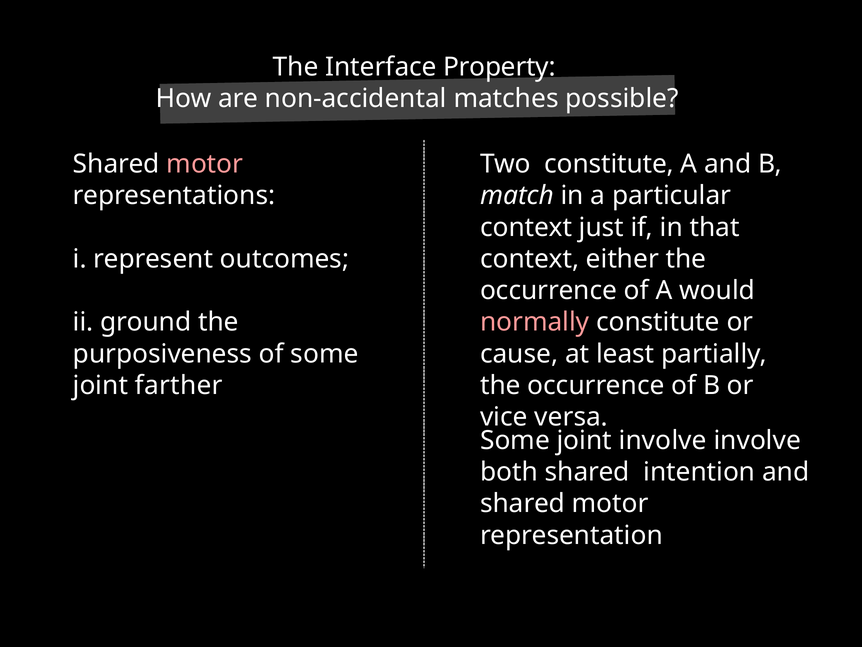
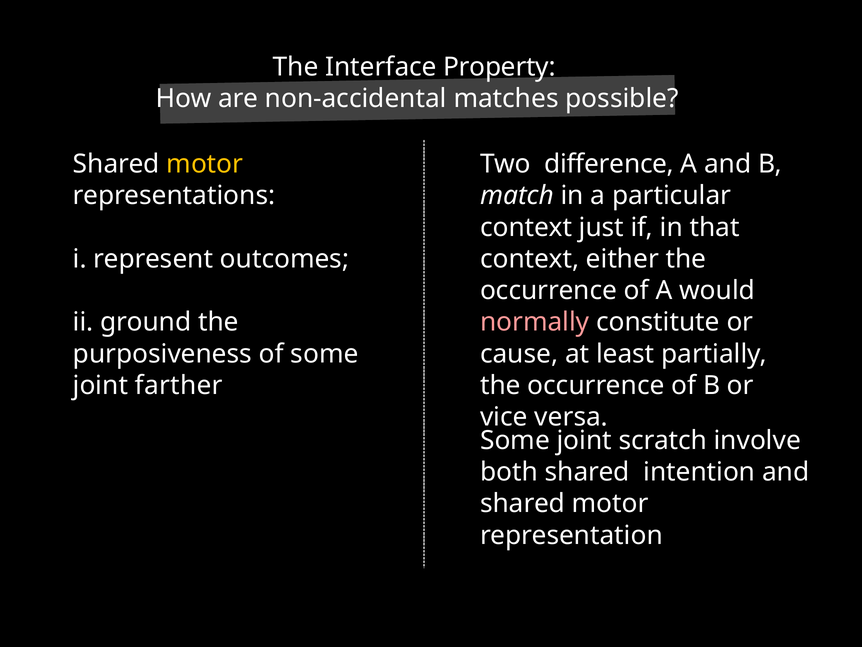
motor colour: pink -> yellow (205, 164)
Two constitute: constitute -> difference (609, 164)
joint involve: involve -> scratch (663, 440)
